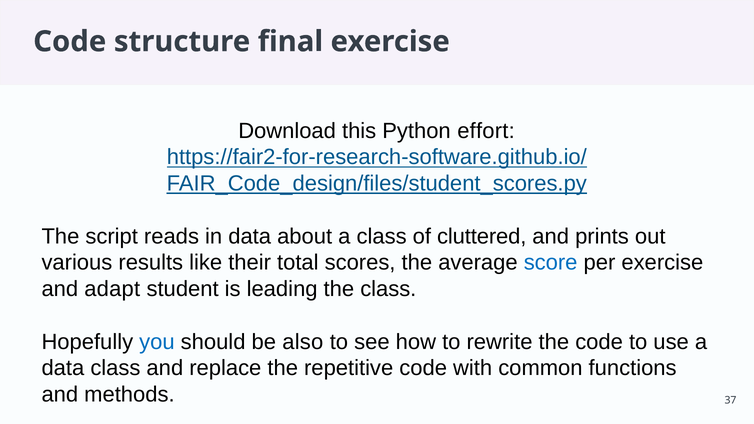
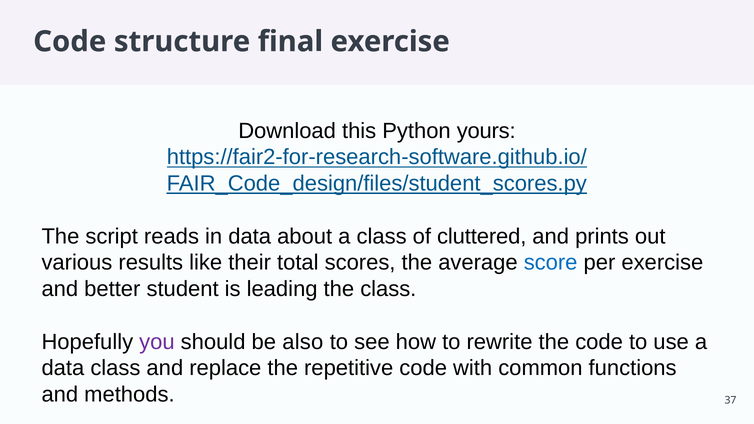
effort: effort -> yours (486, 131)
adapt: adapt -> better (112, 289)
you colour: blue -> purple (157, 342)
